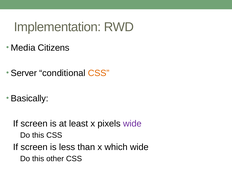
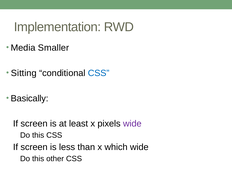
Citizens: Citizens -> Smaller (54, 48)
Server: Server -> Sitting (24, 73)
CSS colour: orange -> blue (99, 73)
